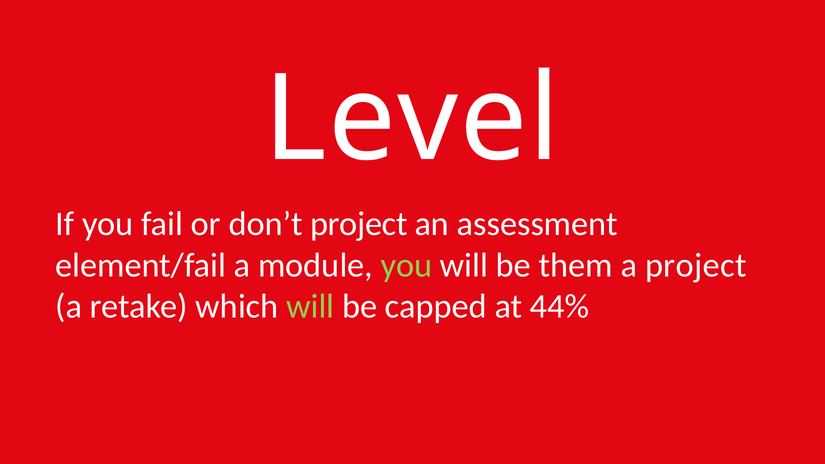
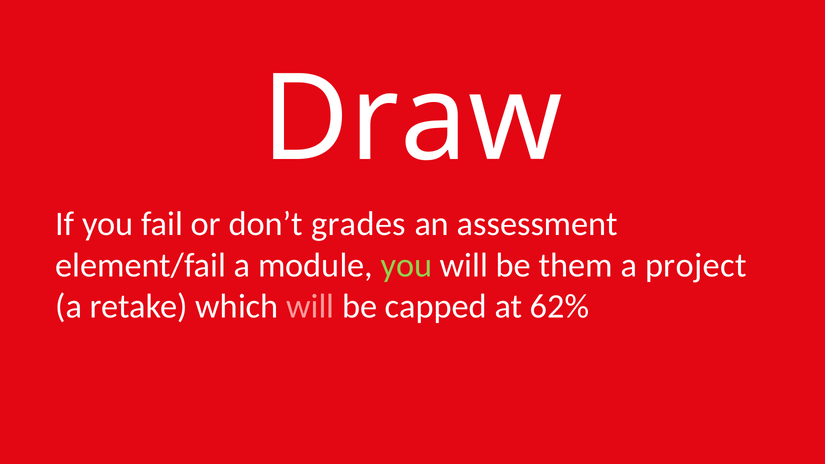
Level: Level -> Draw (412, 119)
don’t project: project -> grades (358, 224)
will colour: light green -> pink (310, 306)
44%: 44% -> 62% (560, 306)
